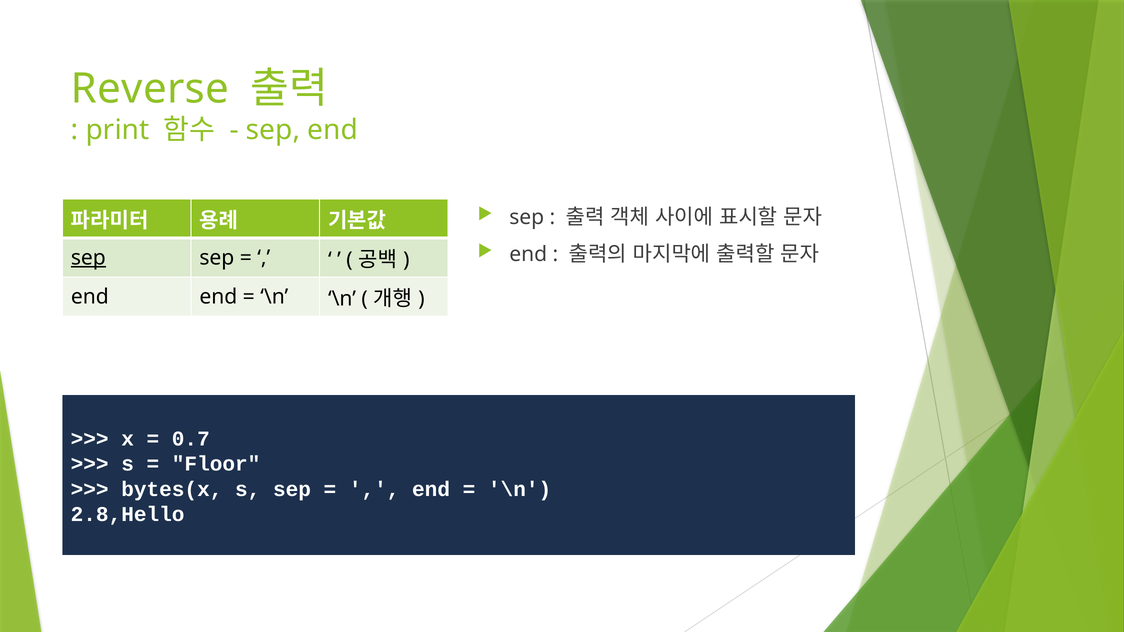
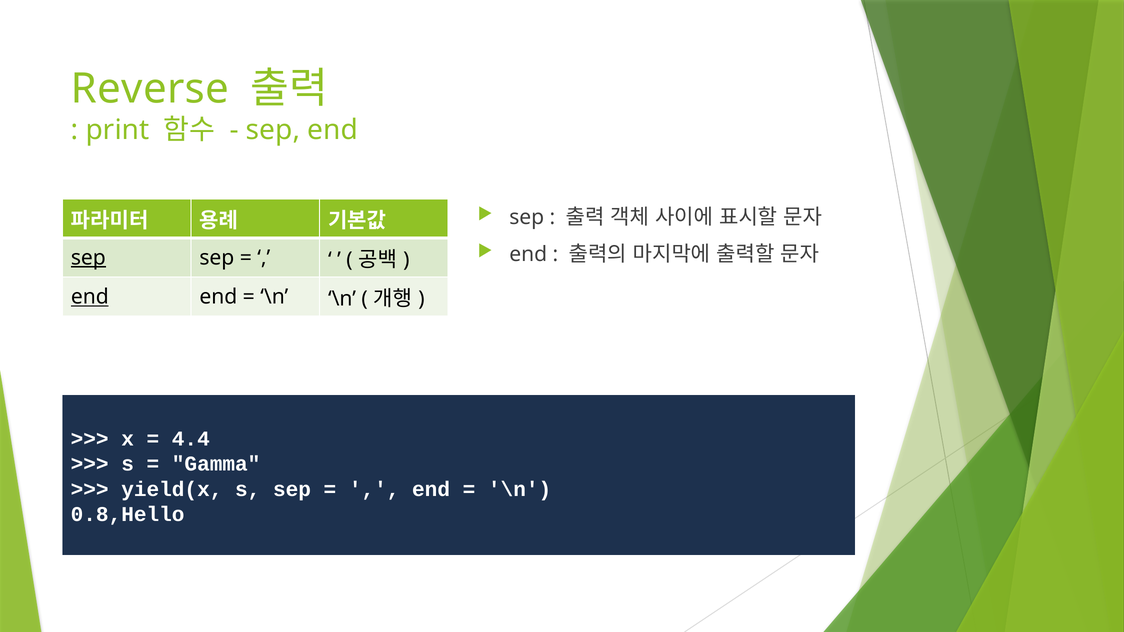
end underline: none -> present (90, 297)
0.7: 0.7 -> 4.4 (191, 439)
Floor: Floor -> Gamma (216, 464)
bytes(x: bytes(x -> yield(x (172, 489)
2.8,Hello: 2.8,Hello -> 0.8,Hello (128, 515)
